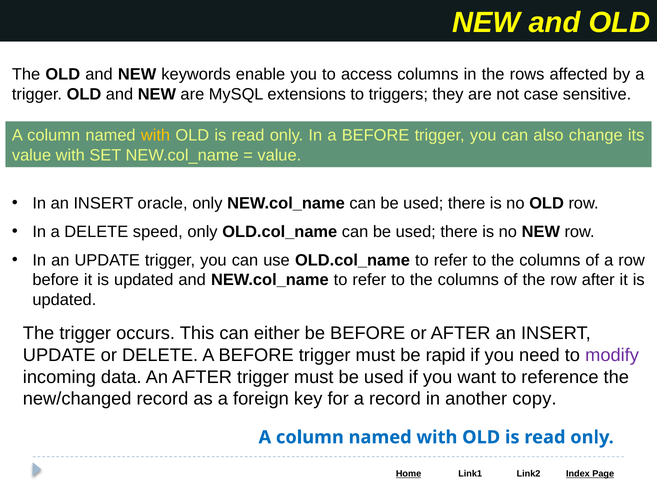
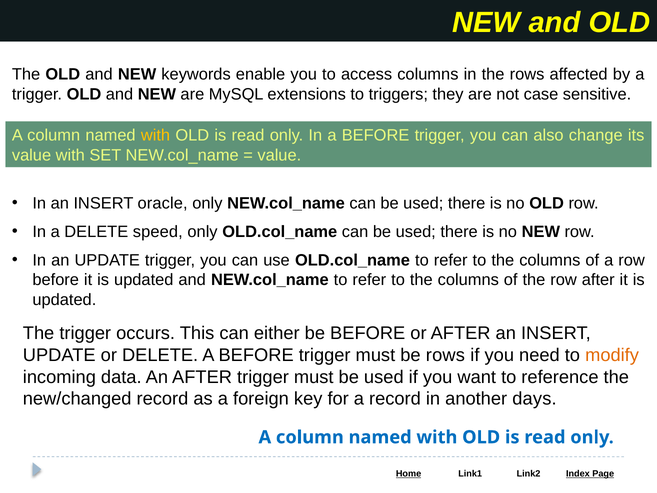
be rapid: rapid -> rows (445, 355)
modify colour: purple -> orange (612, 355)
copy: copy -> days (534, 399)
